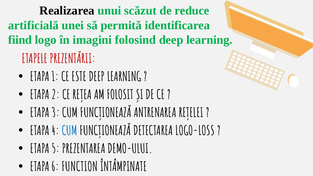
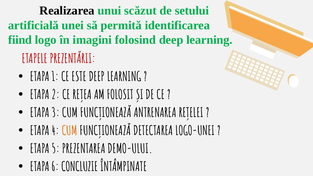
reduce: reduce -> setului (192, 11)
CUM colour: blue -> orange (70, 131)
LOGO-LOSS: LOGO-LOSS -> LOGO-UNEI (195, 131)
FUNCTION: FUNCTION -> CONCLUZIE (80, 167)
